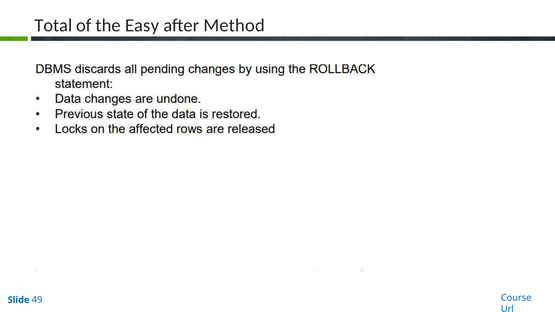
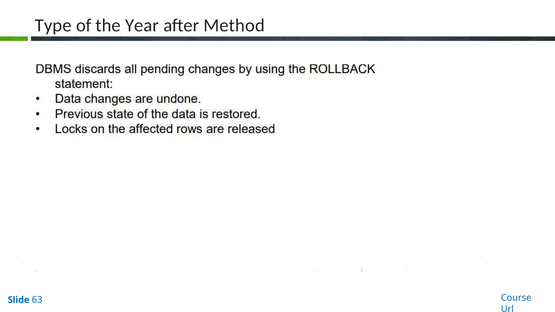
Total: Total -> Type (53, 26)
Easy: Easy -> Year (142, 26)
49: 49 -> 63 (37, 300)
